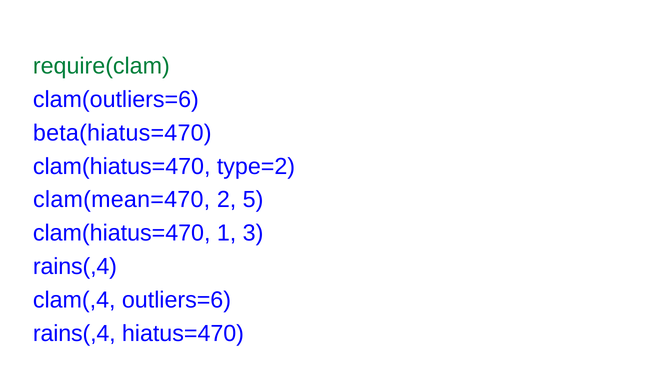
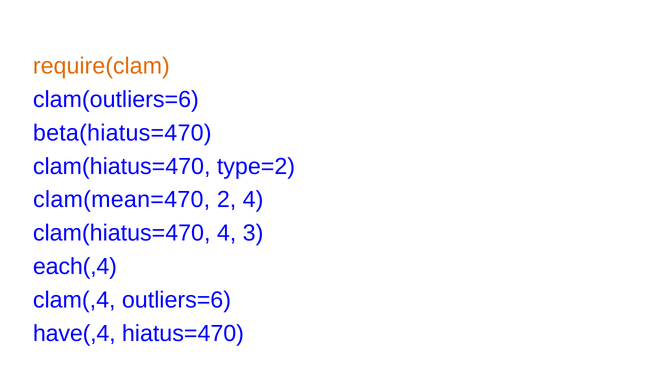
require(clam colour: green -> orange (101, 66)
2 5: 5 -> 4 (253, 200)
clam(hiatus=470 1: 1 -> 4 (227, 233)
rains(,4: rains(,4 -> each(,4 (75, 267)
rains(,4: rains(,4 -> have(,4 (74, 334)
